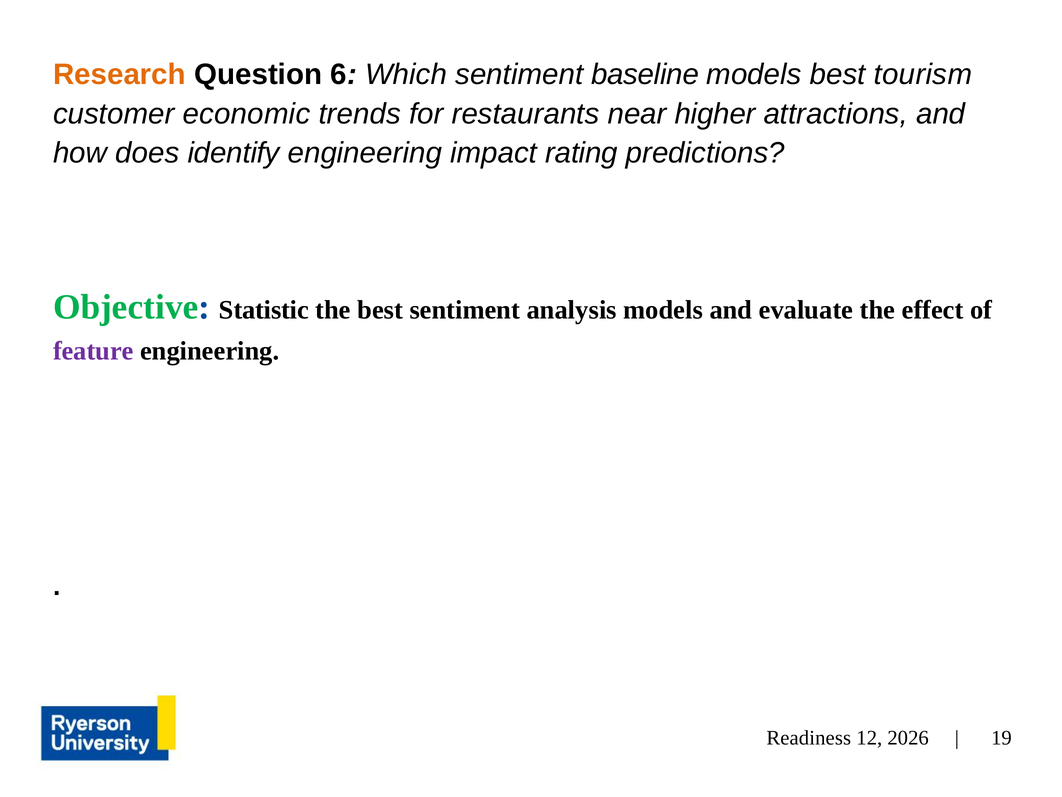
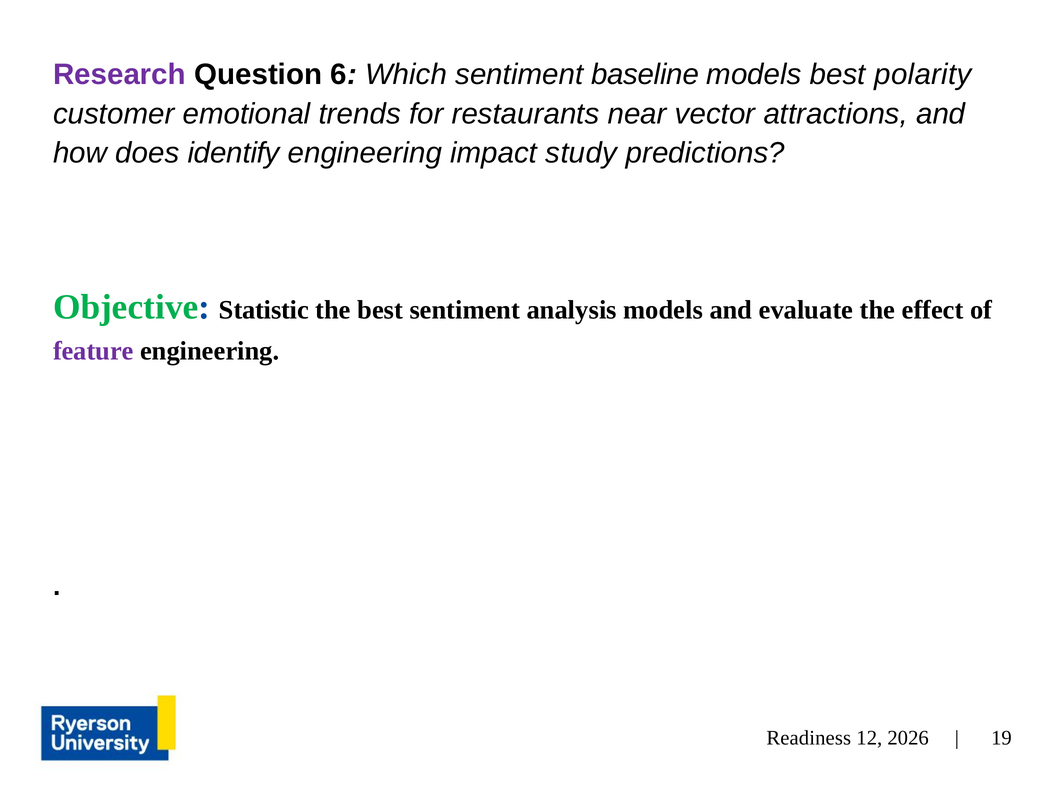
Research colour: orange -> purple (119, 74)
tourism: tourism -> polarity (923, 74)
economic: economic -> emotional (247, 114)
higher: higher -> vector (715, 114)
rating: rating -> study (581, 153)
